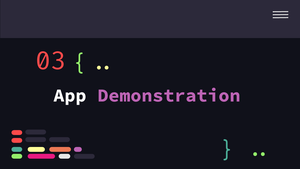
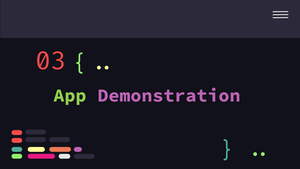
App colour: white -> light green (70, 95)
